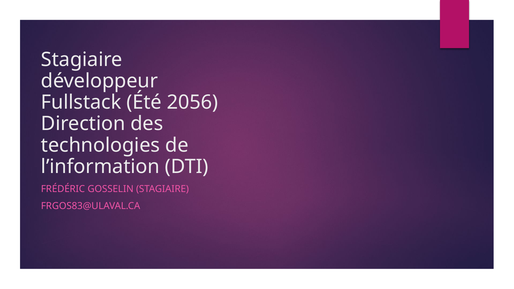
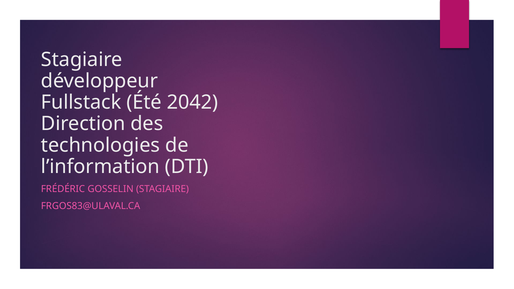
2056: 2056 -> 2042 (193, 102)
